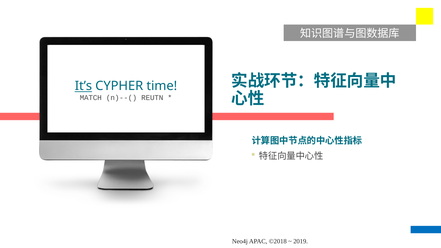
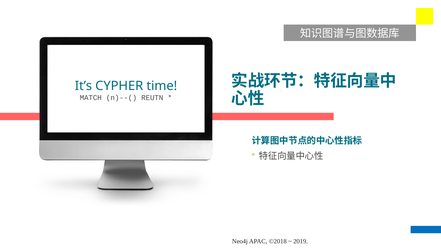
It’s underline: present -> none (83, 86)
